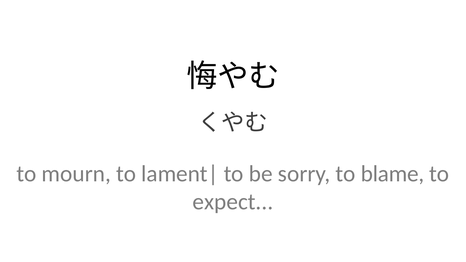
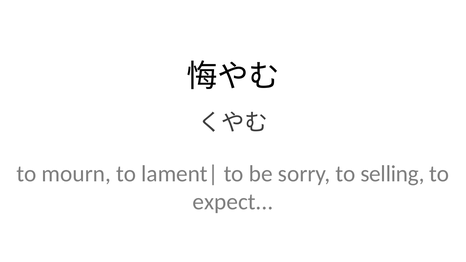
blame: blame -> selling (392, 174)
